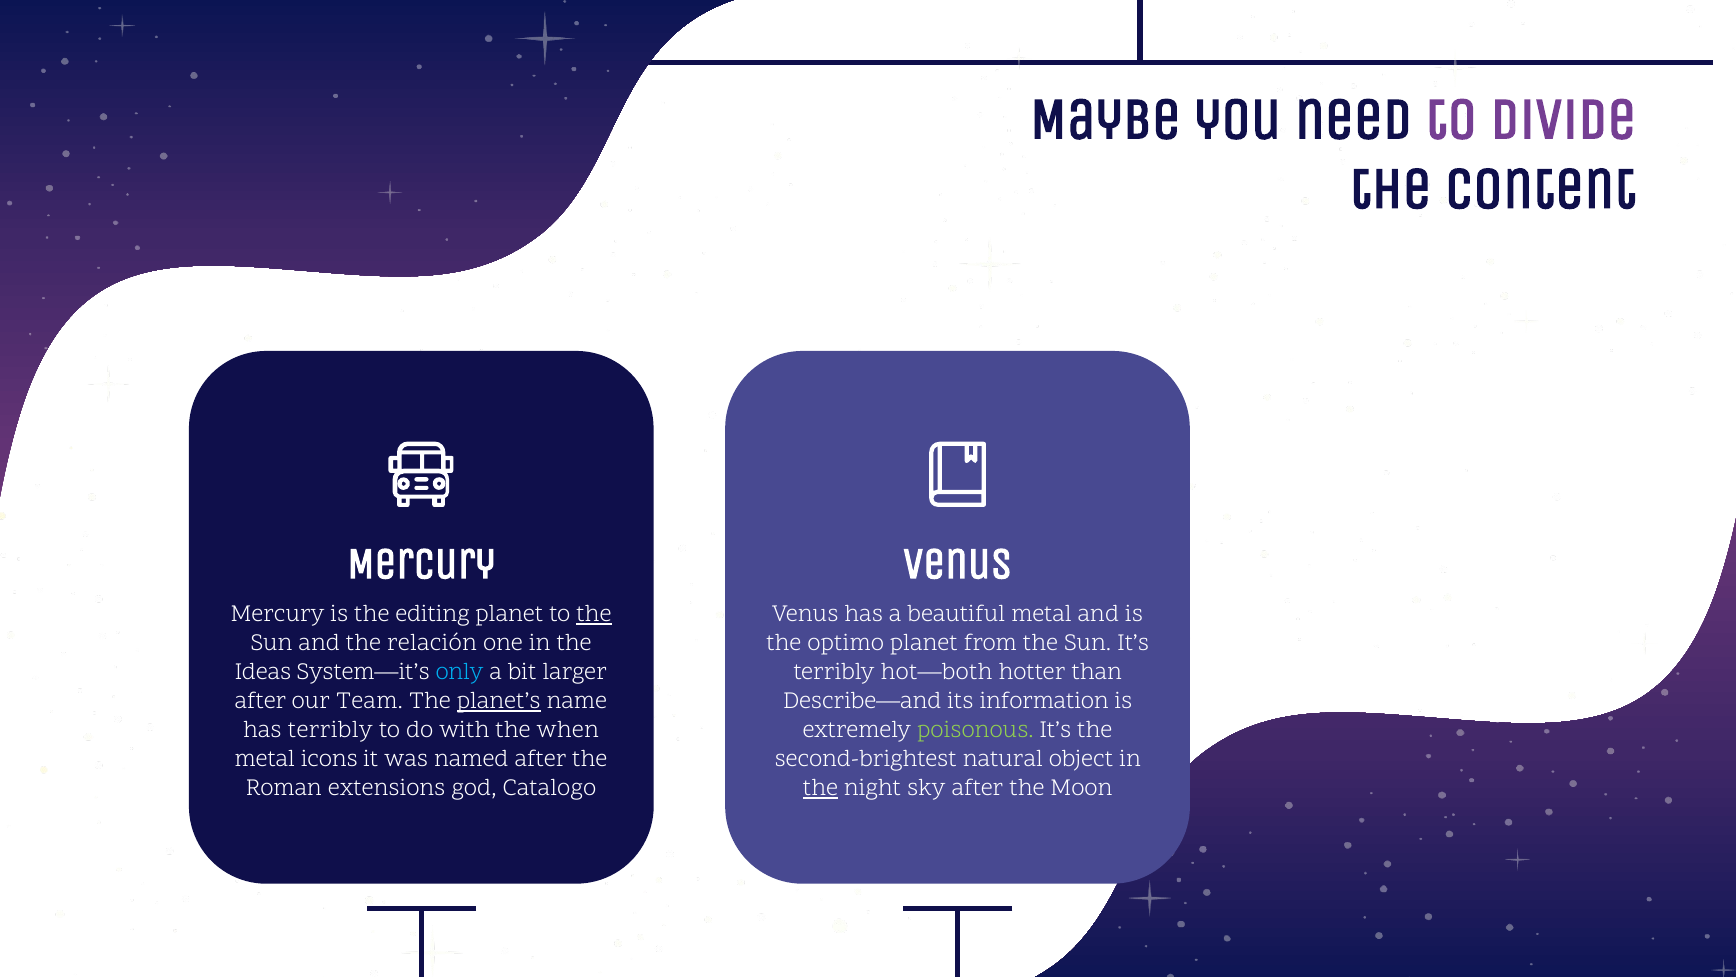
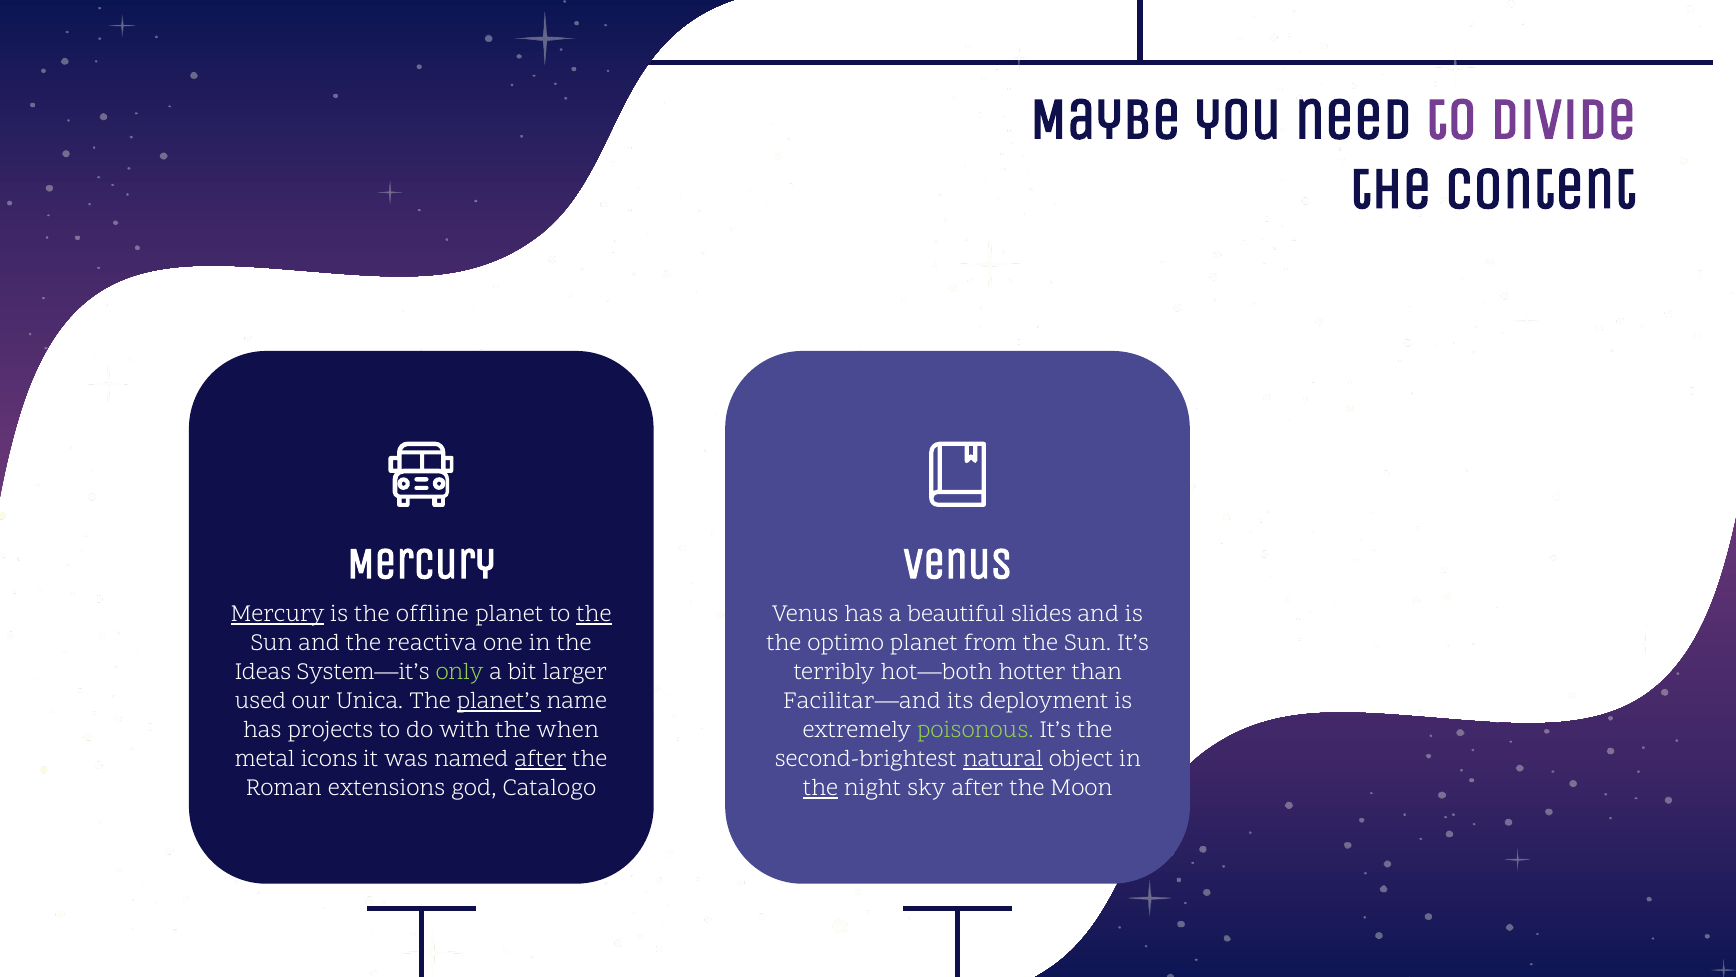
Mercury underline: none -> present (278, 613)
editing: editing -> offline (432, 613)
beautiful metal: metal -> slides (1042, 613)
relación: relación -> reactiva (432, 642)
only colour: light blue -> light green (460, 671)
after: after -> used (261, 700)
Team: Team -> Unica (370, 700)
Describe—and: Describe—and -> Facilitar—and (862, 700)
information: information -> deployment (1044, 700)
has terribly: terribly -> projects (331, 729)
after underline: none -> present (541, 758)
natural underline: none -> present (1003, 758)
